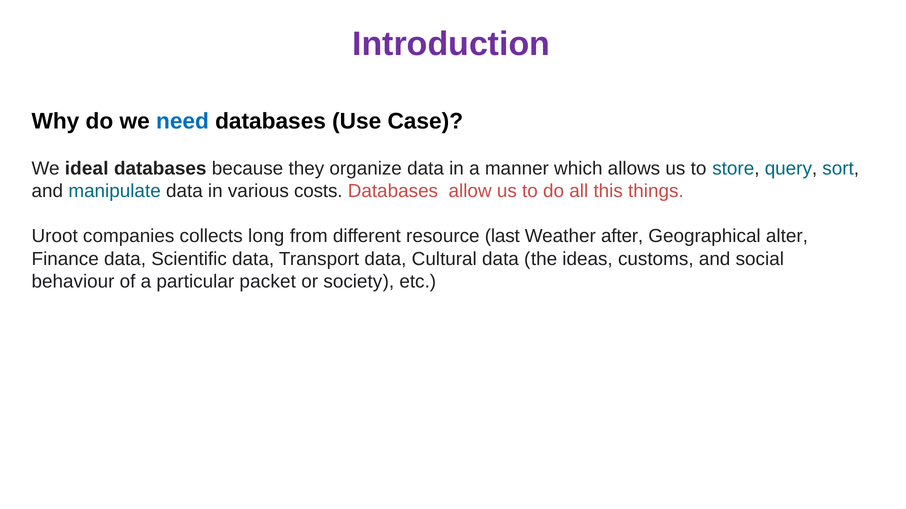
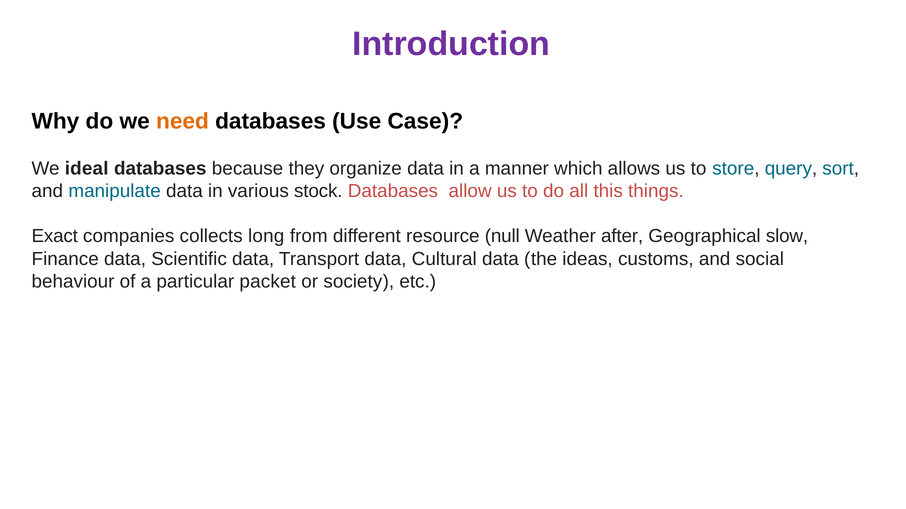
need colour: blue -> orange (182, 121)
costs: costs -> stock (318, 191)
Uroot: Uroot -> Exact (55, 237)
last: last -> null (502, 237)
alter: alter -> slow (787, 237)
